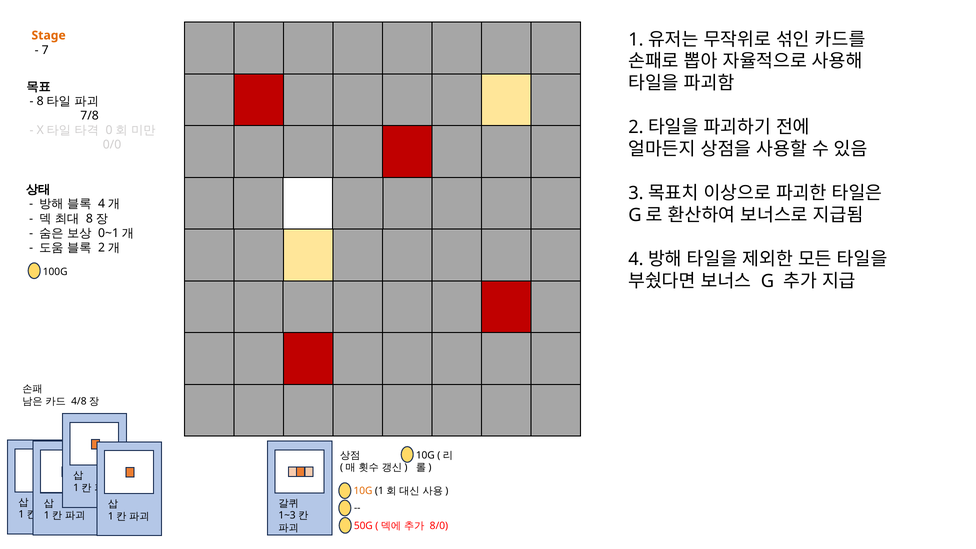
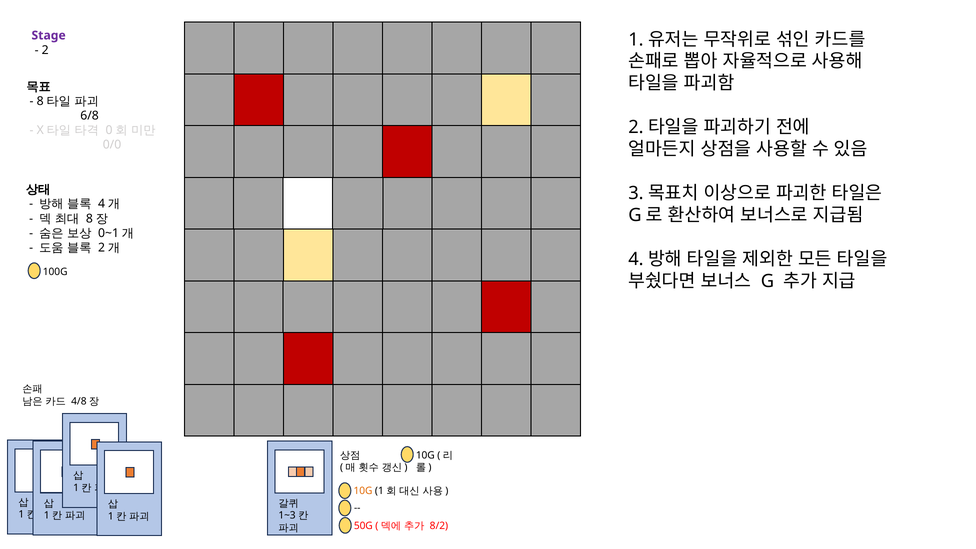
Stage colour: orange -> purple (49, 35)
7: 7 -> 2 (45, 50)
7/8: 7/8 -> 6/8 (90, 116)
8/0: 8/0 -> 8/2 (439, 526)
